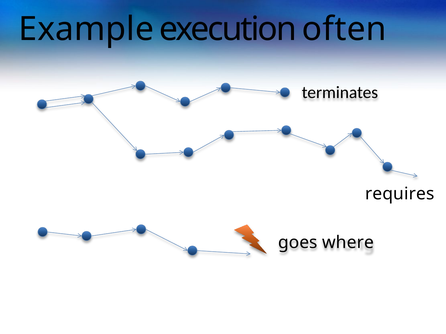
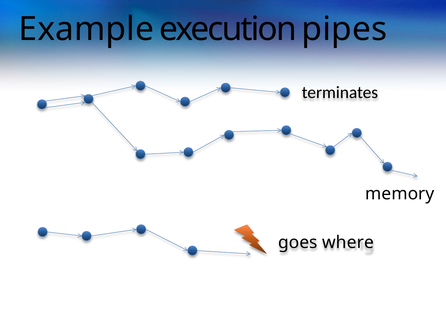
often: often -> pipes (344, 29)
requires: requires -> memory (400, 194)
